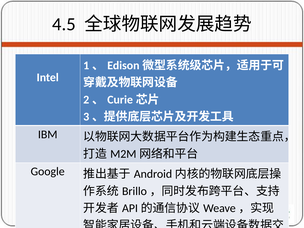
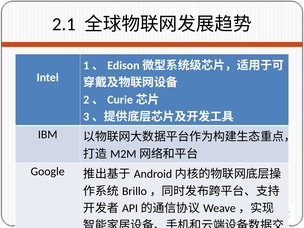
4.5: 4.5 -> 2.1 (64, 24)
